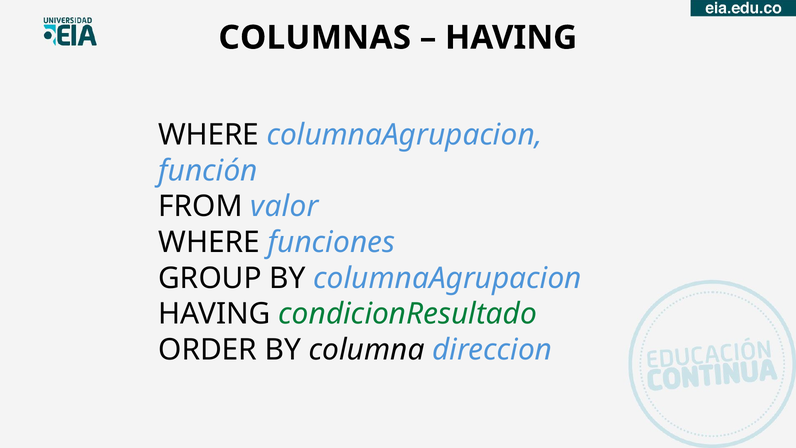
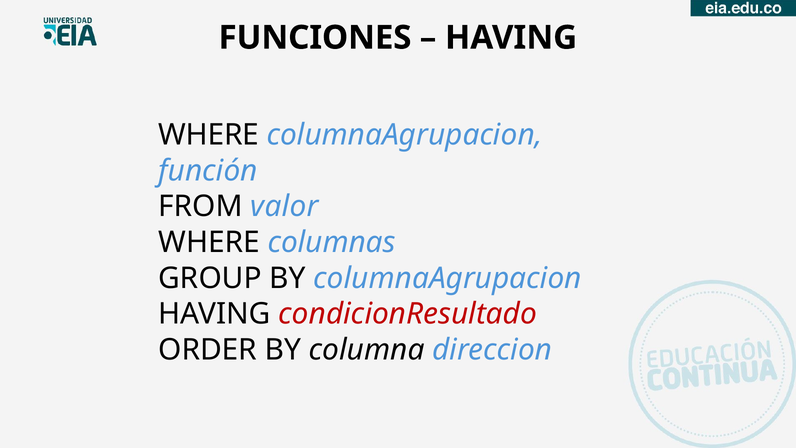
COLUMNAS: COLUMNAS -> FUNCIONES (315, 38)
funciones: funciones -> columnas (332, 242)
condicionResultado colour: green -> red (408, 314)
